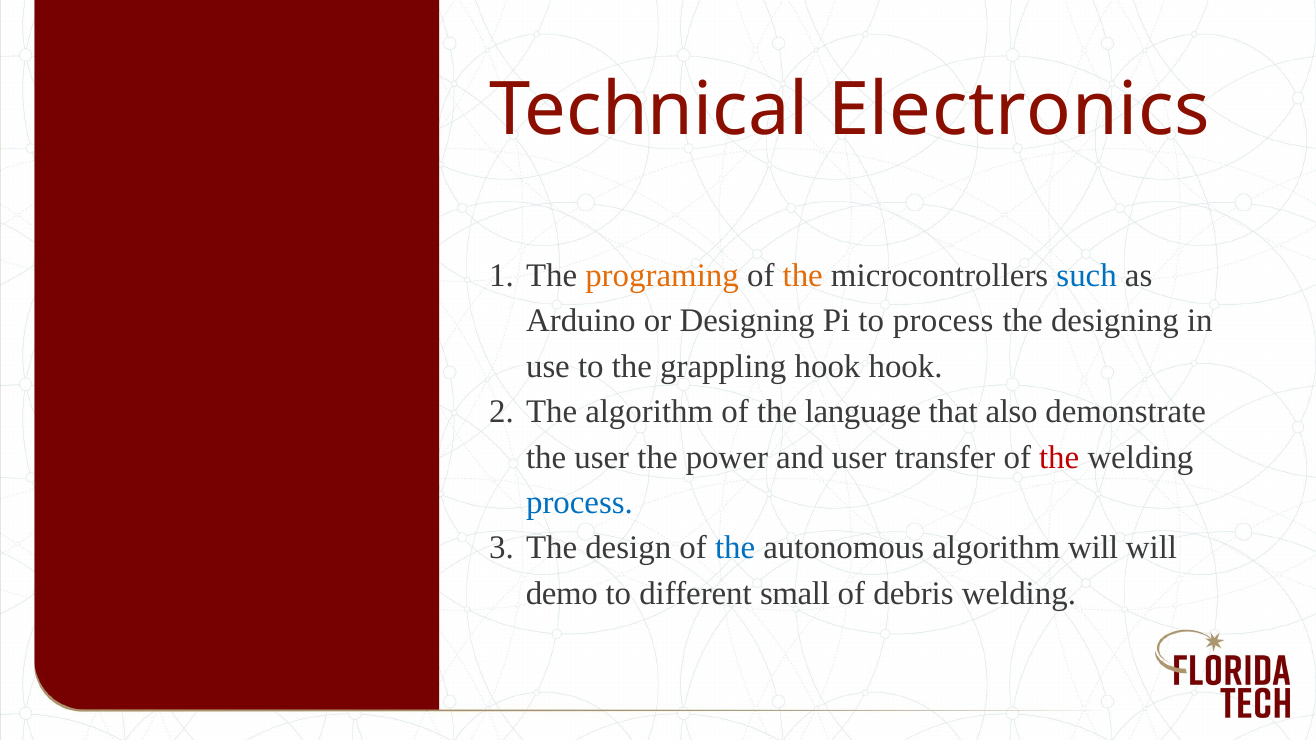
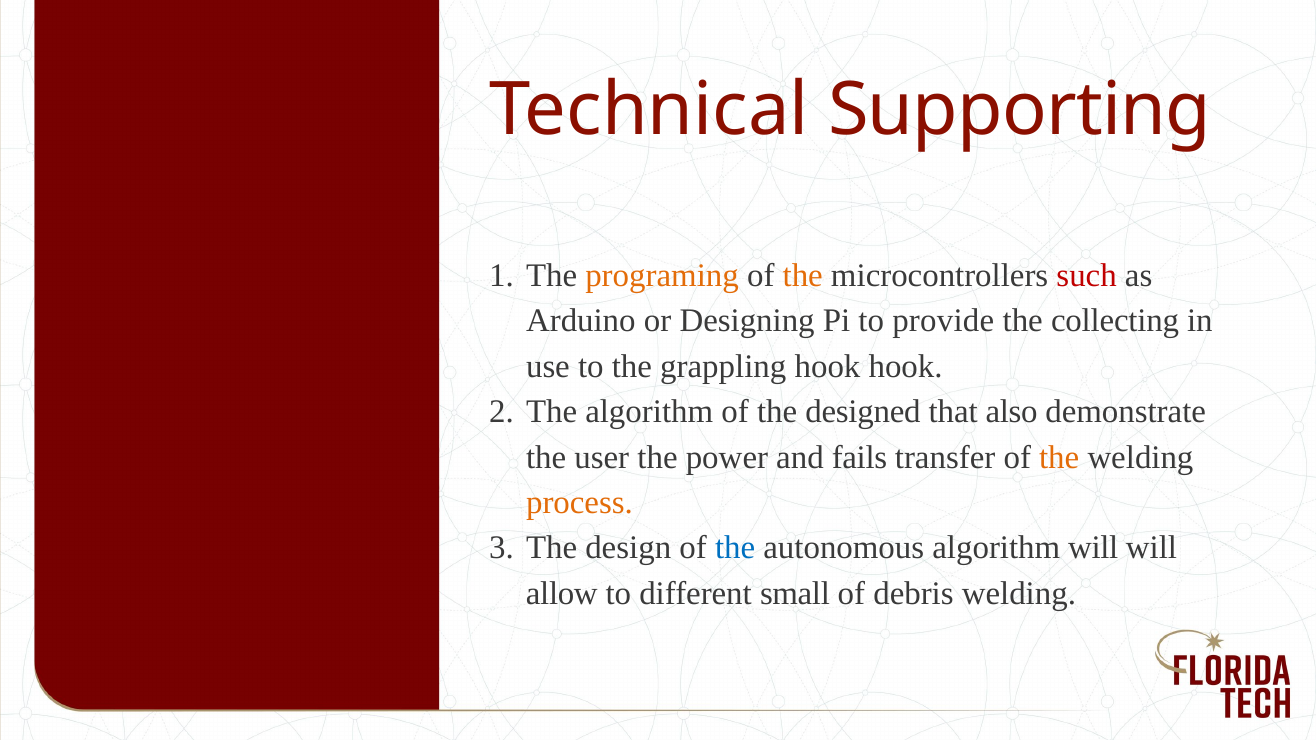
Electronics: Electronics -> Supporting (1020, 110)
such colour: blue -> red (1087, 276)
to process: process -> provide (943, 321)
the designing: designing -> collecting (1115, 321)
language: language -> designed (863, 412)
and user: user -> fails (859, 457)
the colour: red -> orange (1059, 457)
process colour: blue -> orange (579, 503)
demo: demo -> allow (562, 593)
